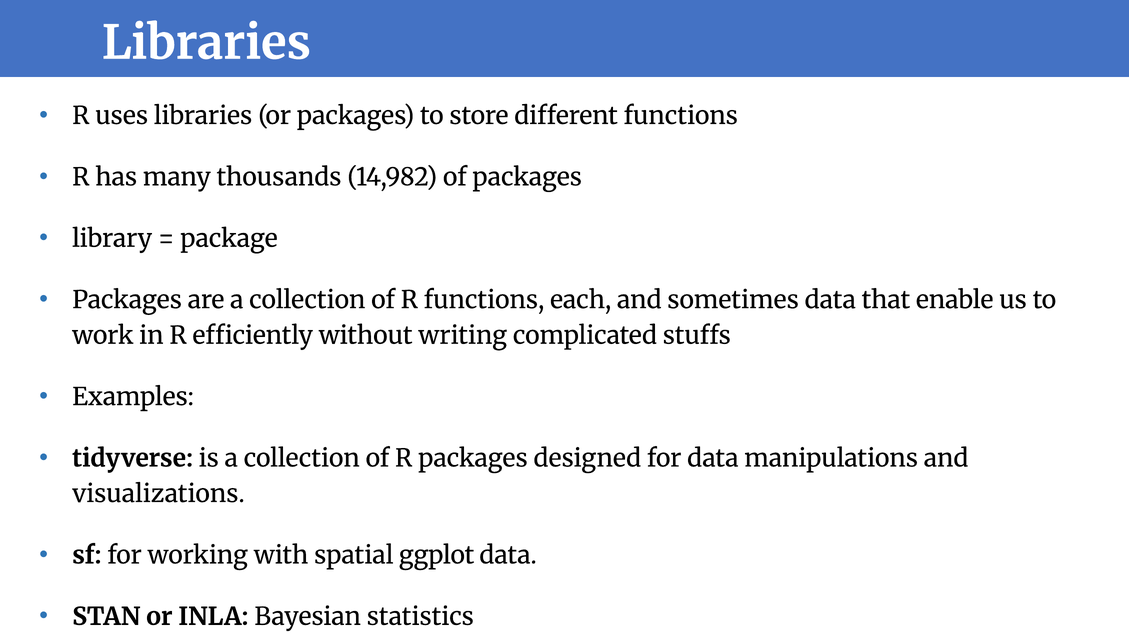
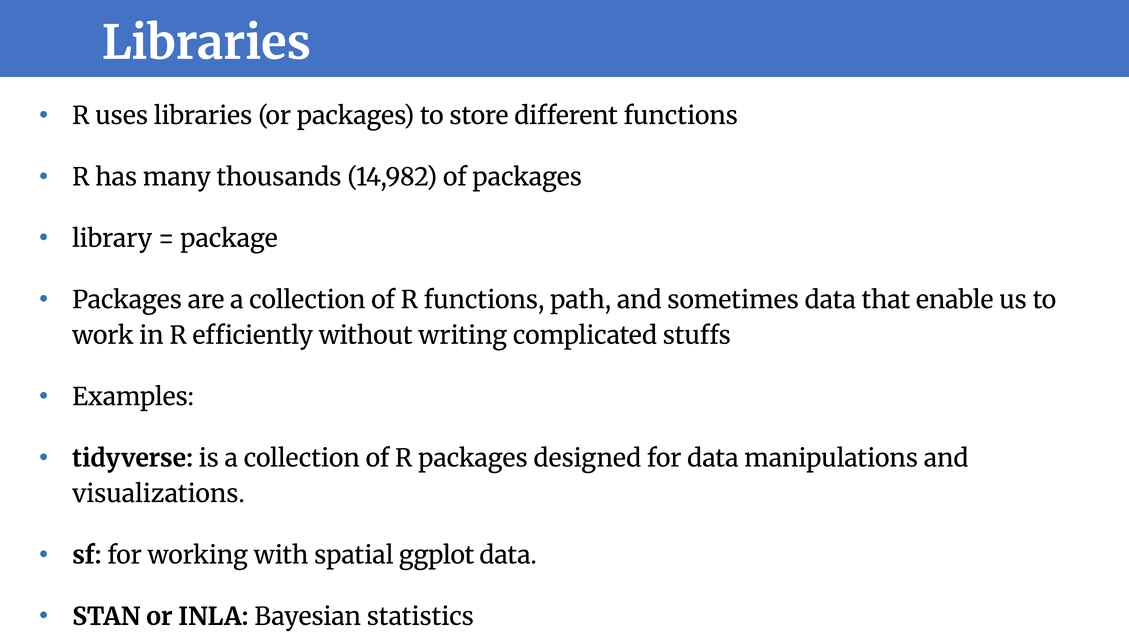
each: each -> path (581, 300)
